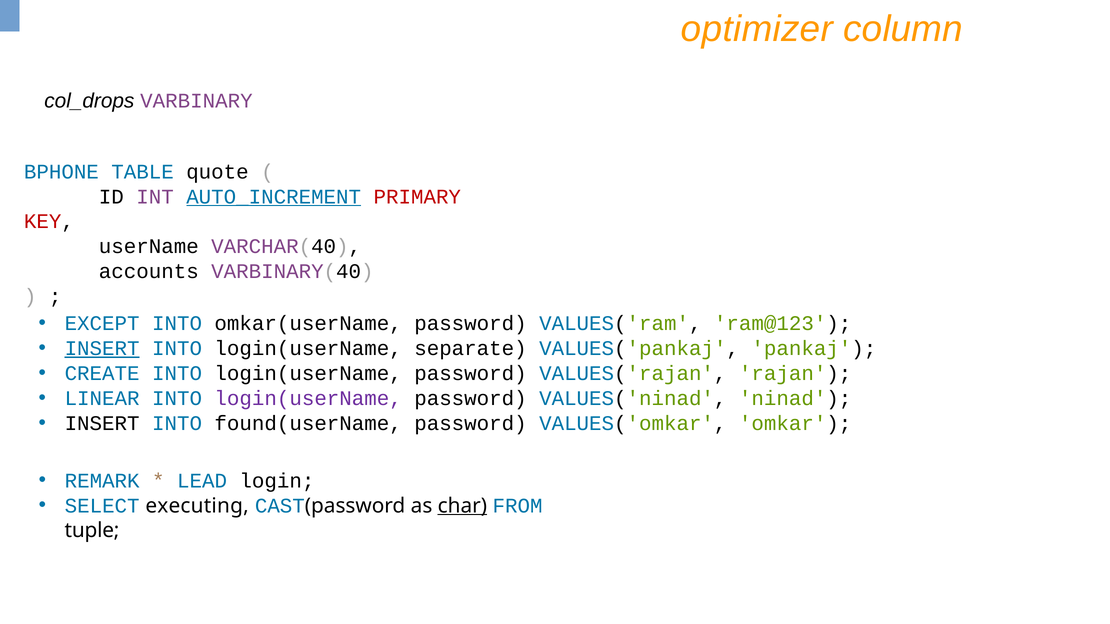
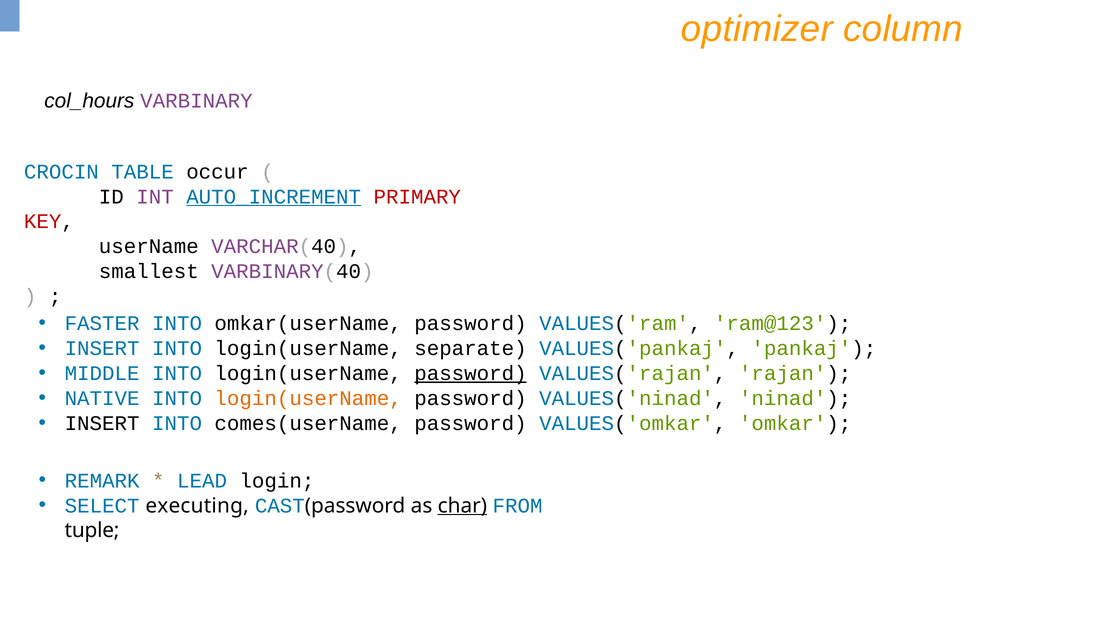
col_drops: col_drops -> col_hours (89, 101)
BPHONE: BPHONE -> CROCIN (61, 172)
quote: quote -> occur (217, 172)
accounts: accounts -> smallest (149, 272)
EXCEPT: EXCEPT -> FASTER (102, 324)
INSERT underline: present -> none (102, 349)
CREATE: CREATE -> MIDDLE (102, 374)
password underline: none -> present (470, 374)
LINEAR: LINEAR -> NATIVE (102, 399)
login(userName colour: purple -> orange (308, 399)
found(userName: found(userName -> comes(userName (308, 424)
